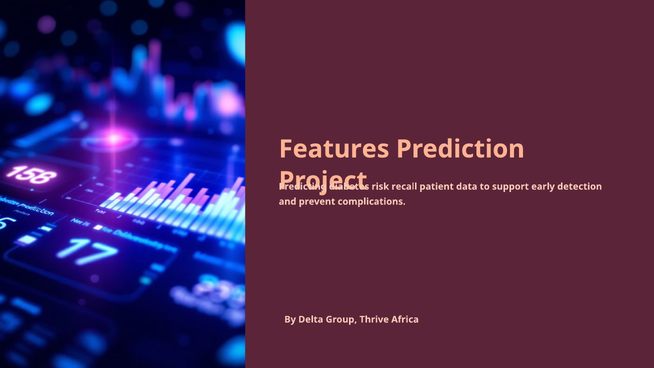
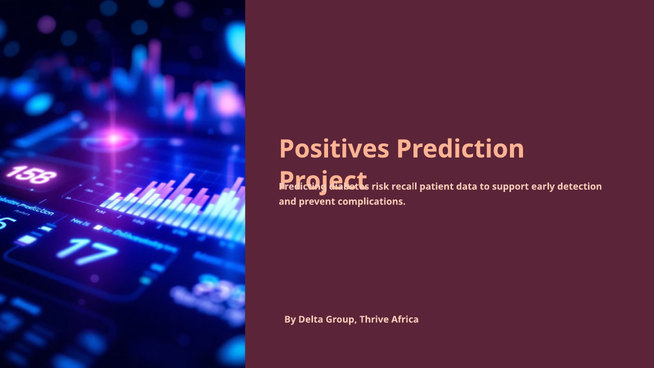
Features: Features -> Positives (334, 149)
